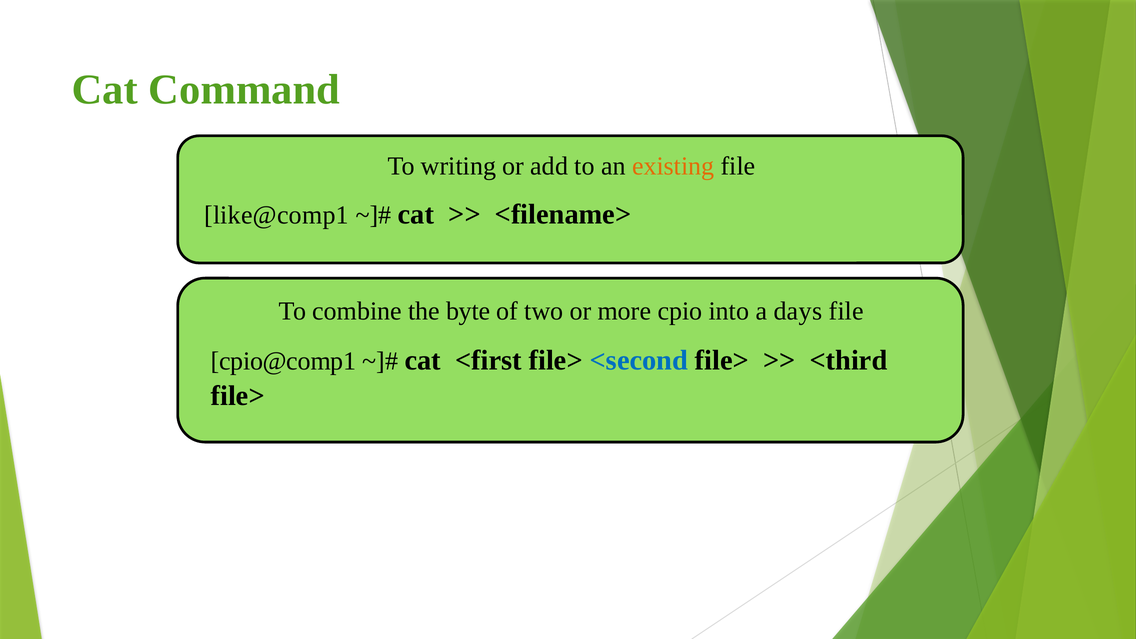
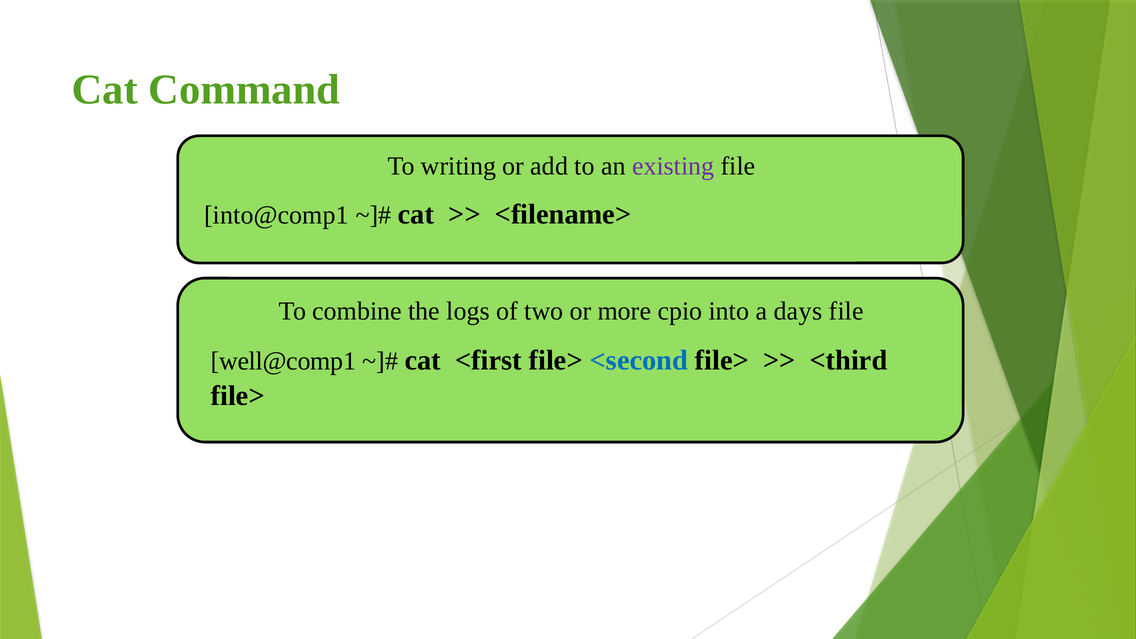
existing colour: orange -> purple (673, 166)
like@comp1: like@comp1 -> into@comp1 (277, 215)
byte: byte -> logs (468, 311)
cpio@comp1: cpio@comp1 -> well@comp1 (283, 361)
